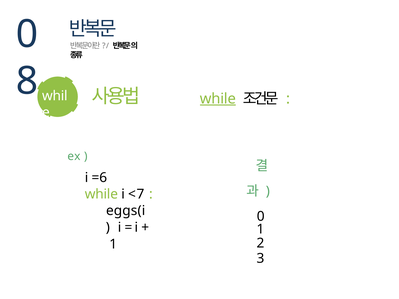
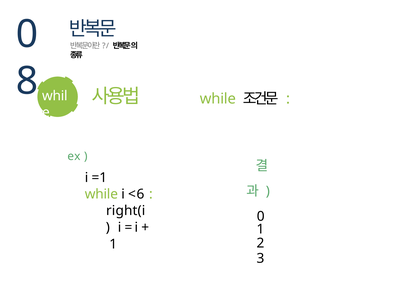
while underline: present -> none (218, 99)
=6: =6 -> =1 (99, 178)
7: 7 -> 6 (140, 194)
eggs(i: eggs(i -> right(i (126, 211)
